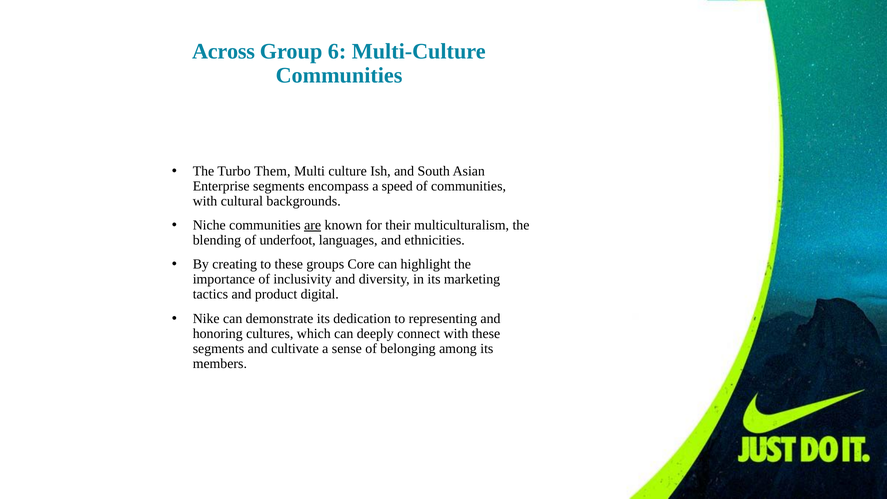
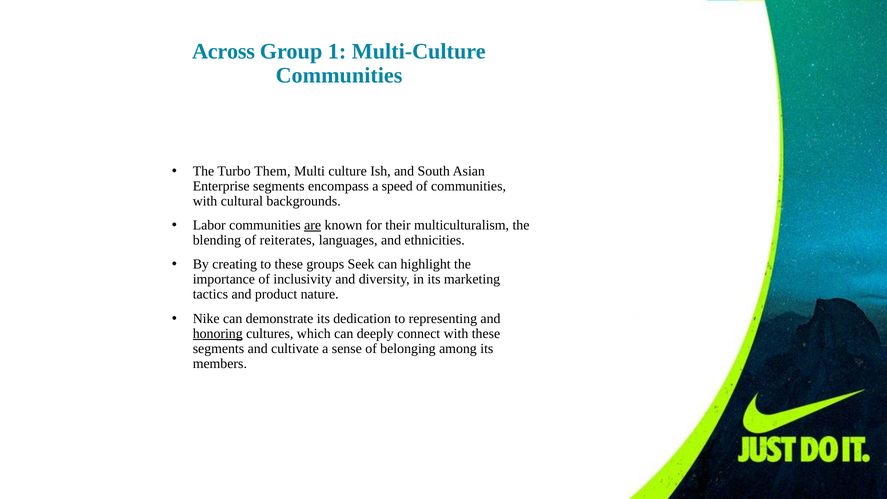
6: 6 -> 1 (337, 51)
Niche: Niche -> Labor (209, 225)
underfoot: underfoot -> reiterates (287, 240)
Core: Core -> Seek (361, 264)
digital: digital -> nature (320, 294)
honoring underline: none -> present (218, 334)
